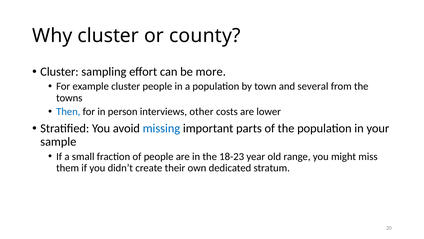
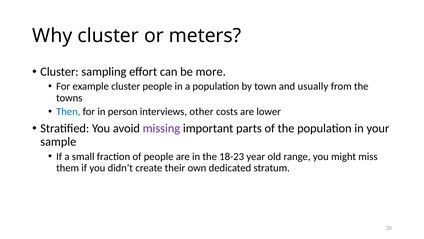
county: county -> meters (205, 36)
several: several -> usually (313, 86)
missing colour: blue -> purple (161, 128)
